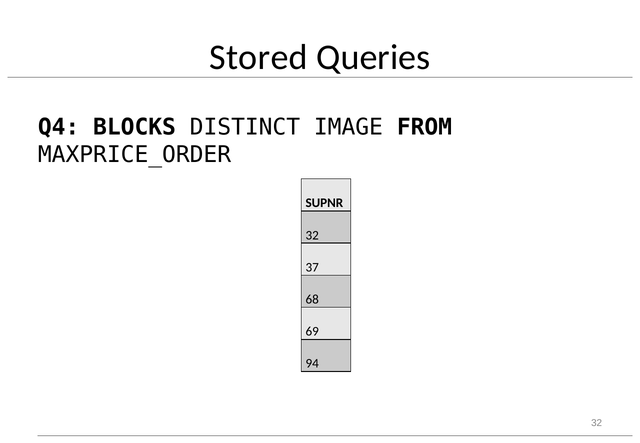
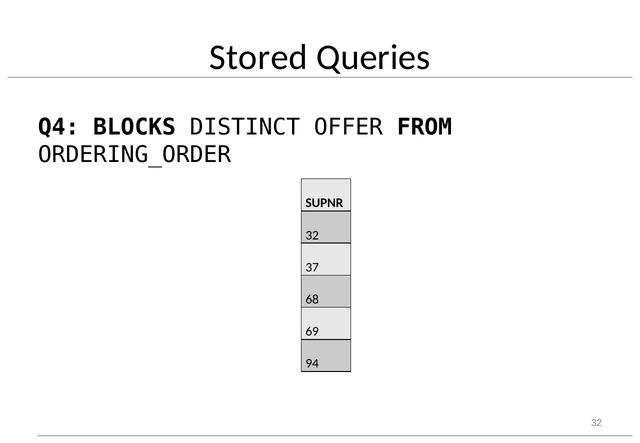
IMAGE: IMAGE -> OFFER (348, 127)
MAXPRICE_ORDER: MAXPRICE_ORDER -> ORDERING_ORDER (135, 155)
